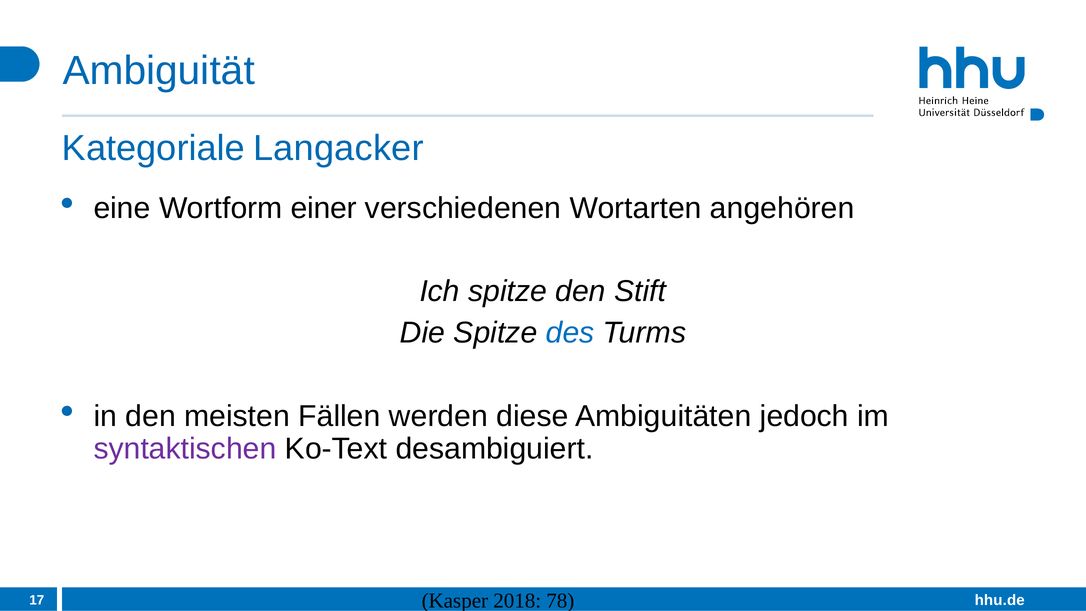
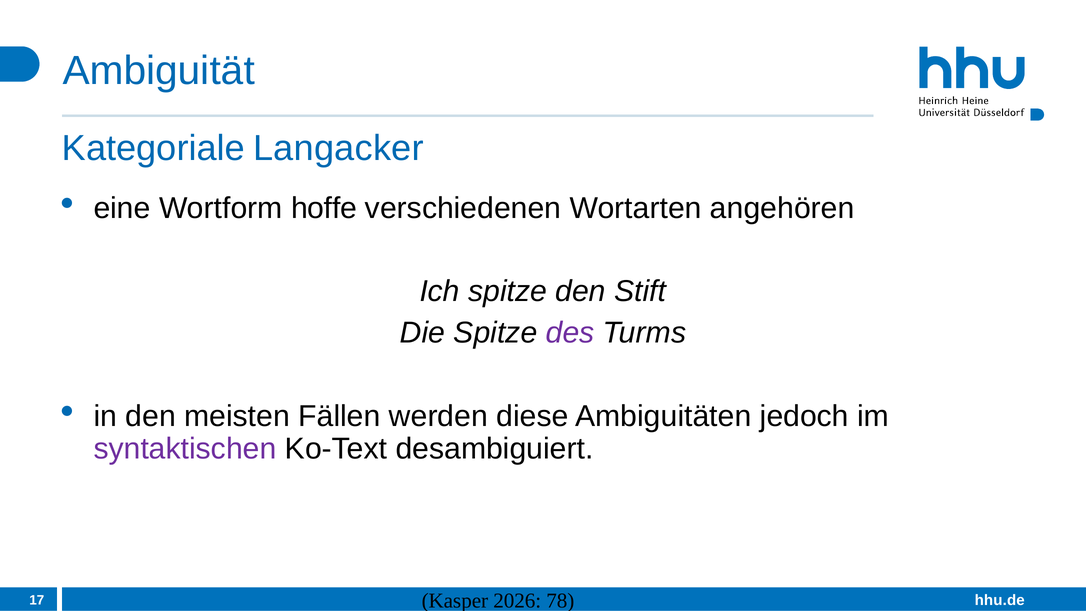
einer: einer -> hoffe (324, 208)
des colour: blue -> purple (570, 333)
2018: 2018 -> 2026 (517, 601)
